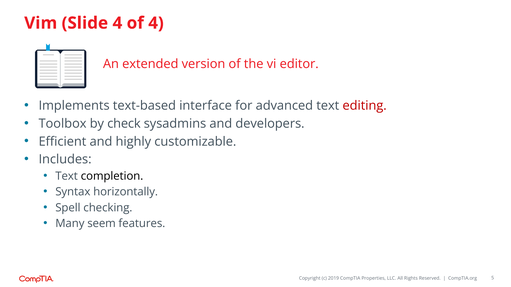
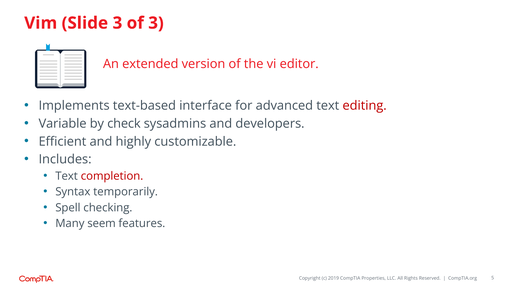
Slide 4: 4 -> 3 (117, 23)
of 4: 4 -> 3 (156, 23)
Toolbox: Toolbox -> Variable (63, 124)
completion colour: black -> red (112, 176)
horizontally: horizontally -> temporarily (126, 192)
